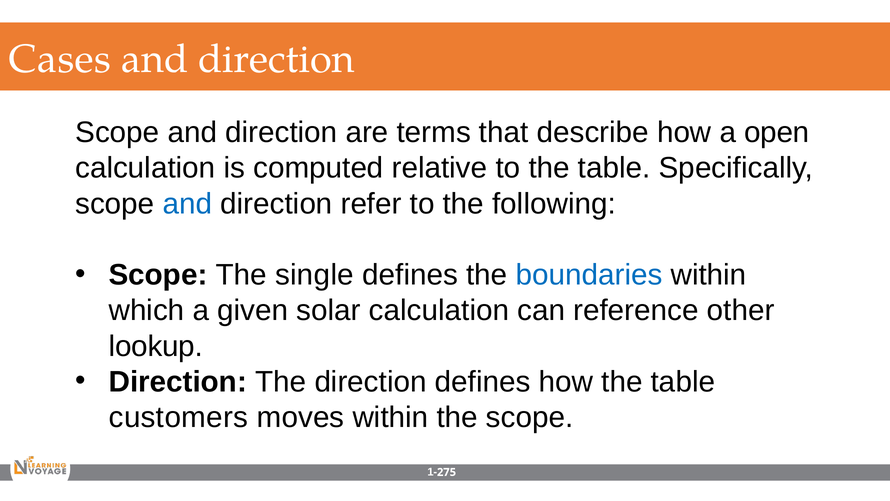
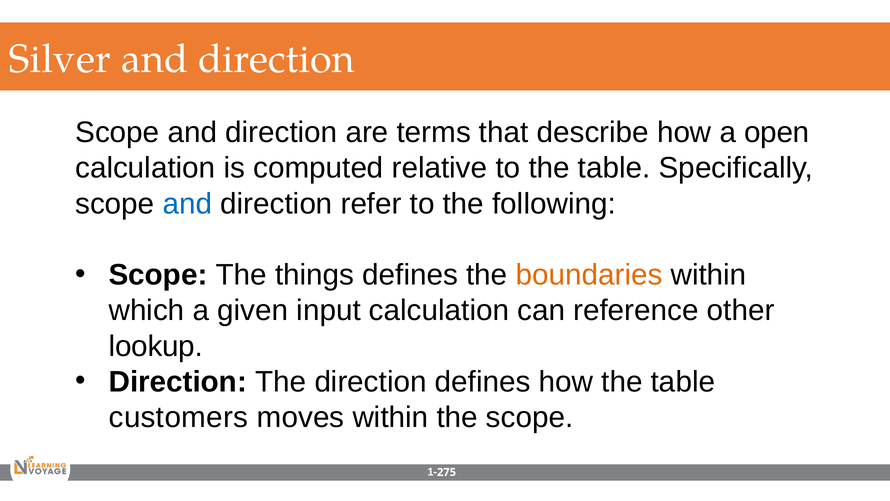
Cases: Cases -> Silver (60, 59)
single: single -> things (315, 275)
boundaries colour: blue -> orange (589, 275)
solar: solar -> input (329, 310)
